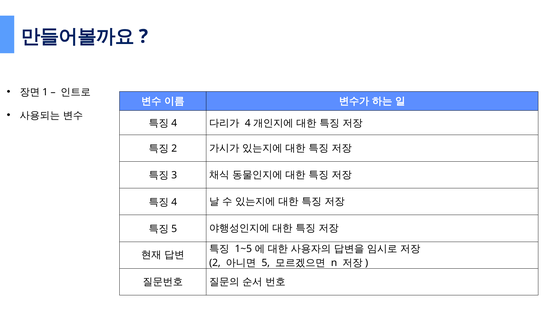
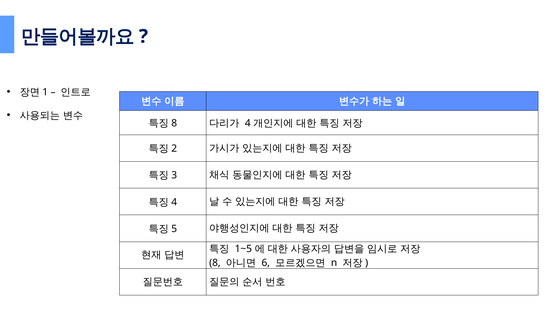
4: 4 -> 8 (174, 123)
2: 2 -> 8 (215, 263)
5: 5 -> 6 (266, 263)
